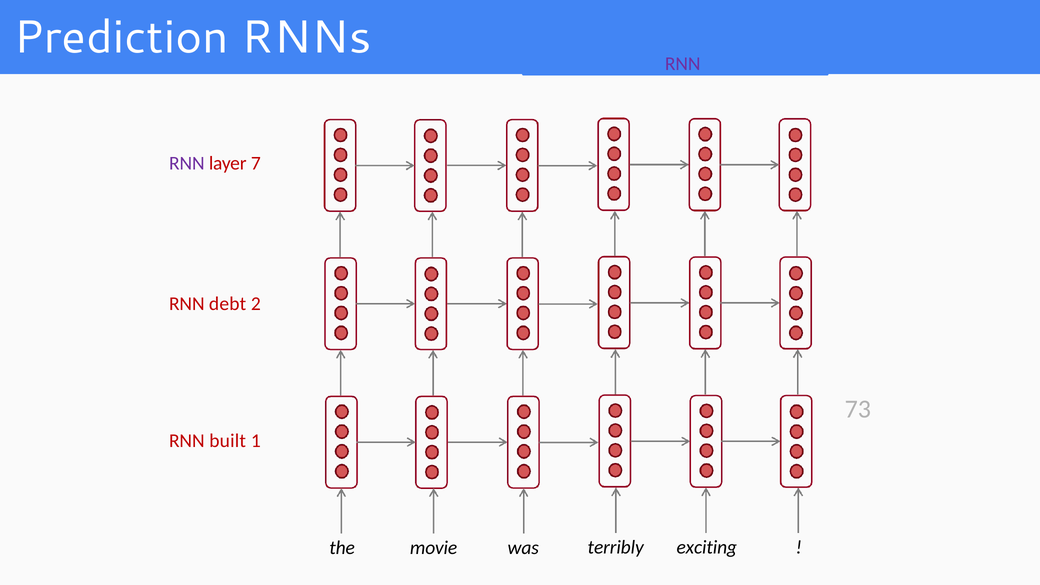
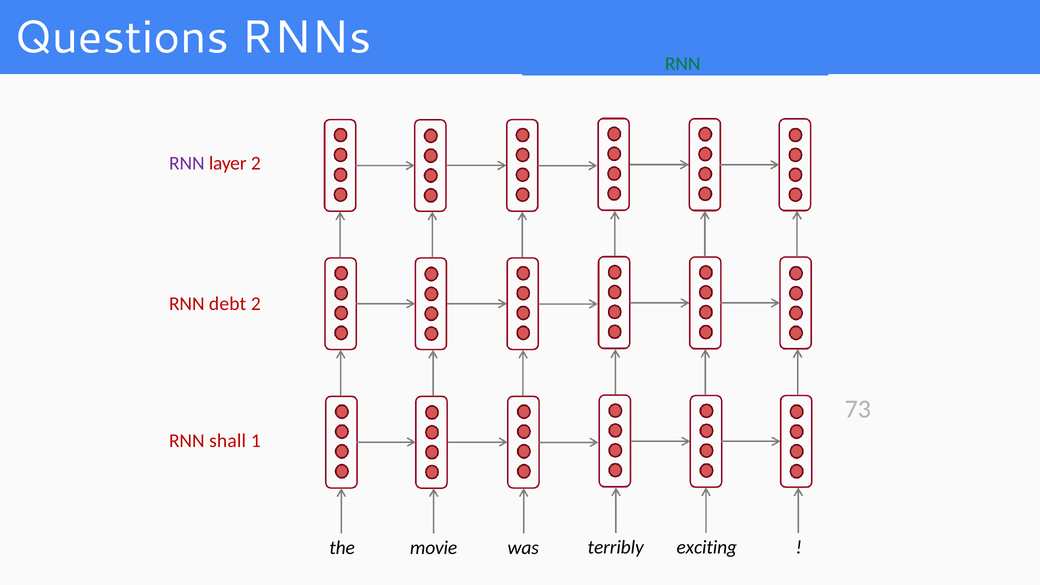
Prediction: Prediction -> Questions (121, 37)
RNN colour: purple -> green (683, 64)
layer 7: 7 -> 2 (256, 163)
built: built -> shall (228, 441)
